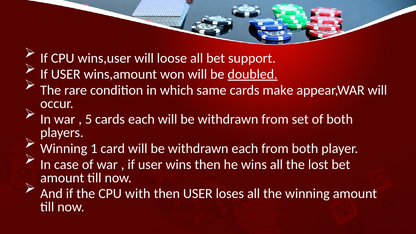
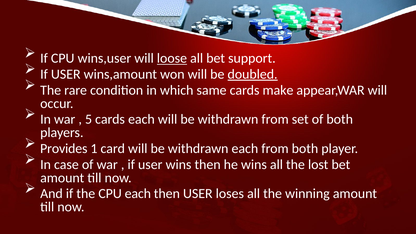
loose underline: none -> present (172, 58)
Winning: Winning -> Provides (64, 149)
CPU with: with -> each (138, 194)
